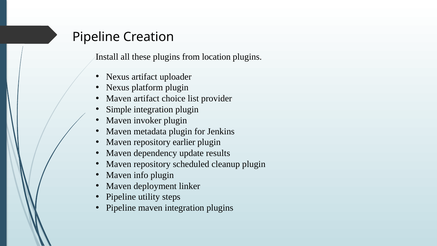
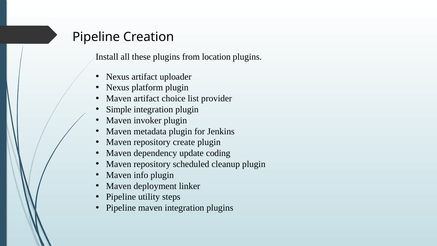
earlier: earlier -> create (184, 142)
results: results -> coding (218, 153)
